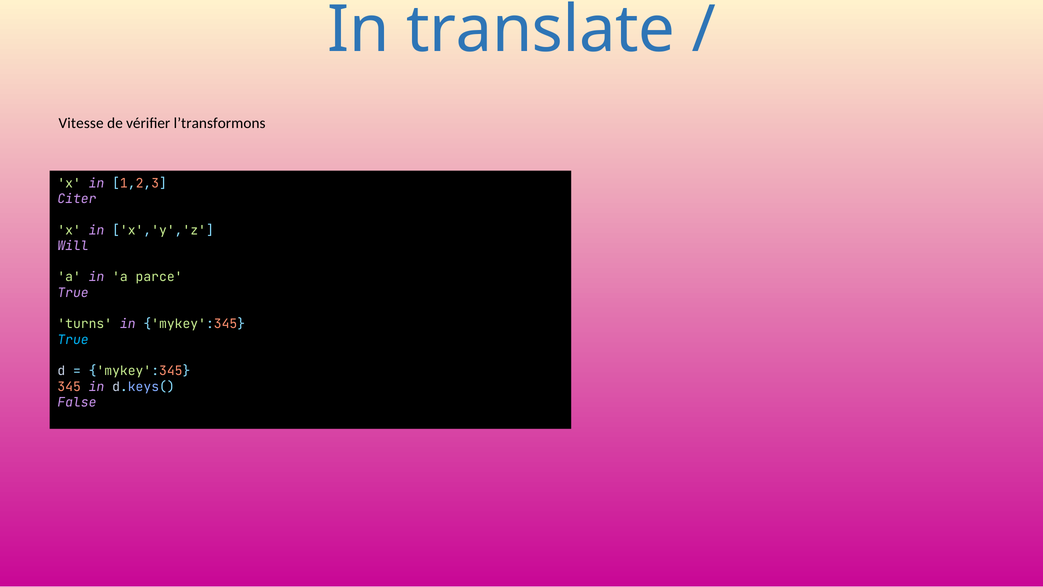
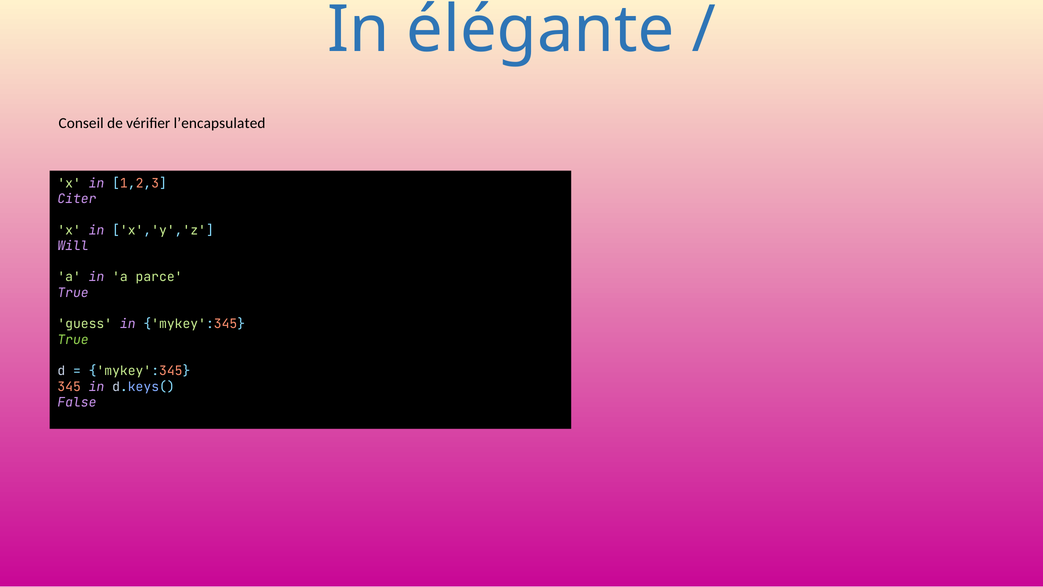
translate: translate -> élégante (540, 30)
Vitesse: Vitesse -> Conseil (81, 123)
l’transformons: l’transformons -> l’encapsulated (220, 123)
turns: turns -> guess (85, 324)
True colour: light blue -> light green (73, 340)
